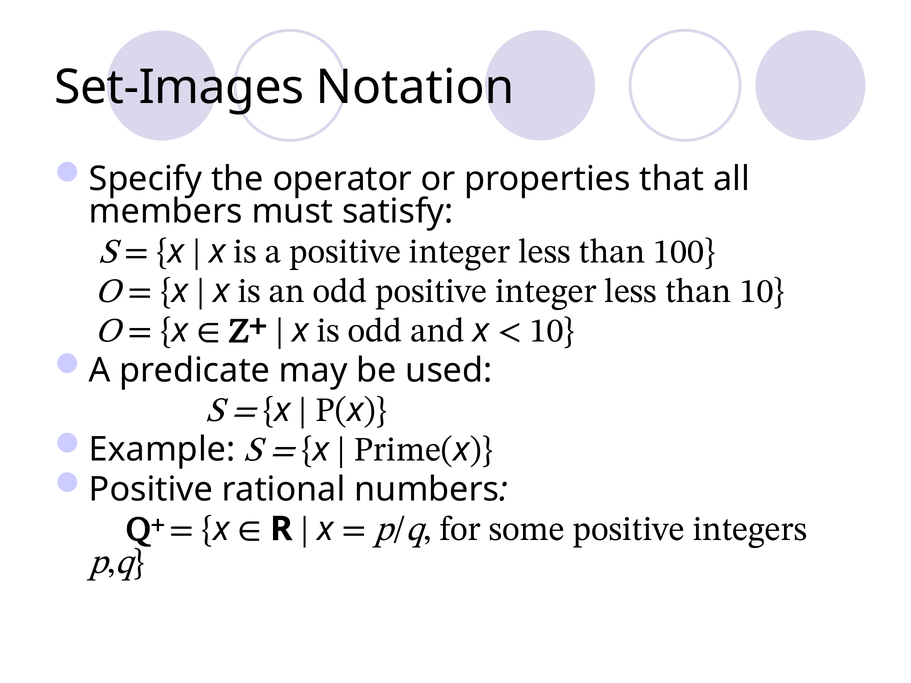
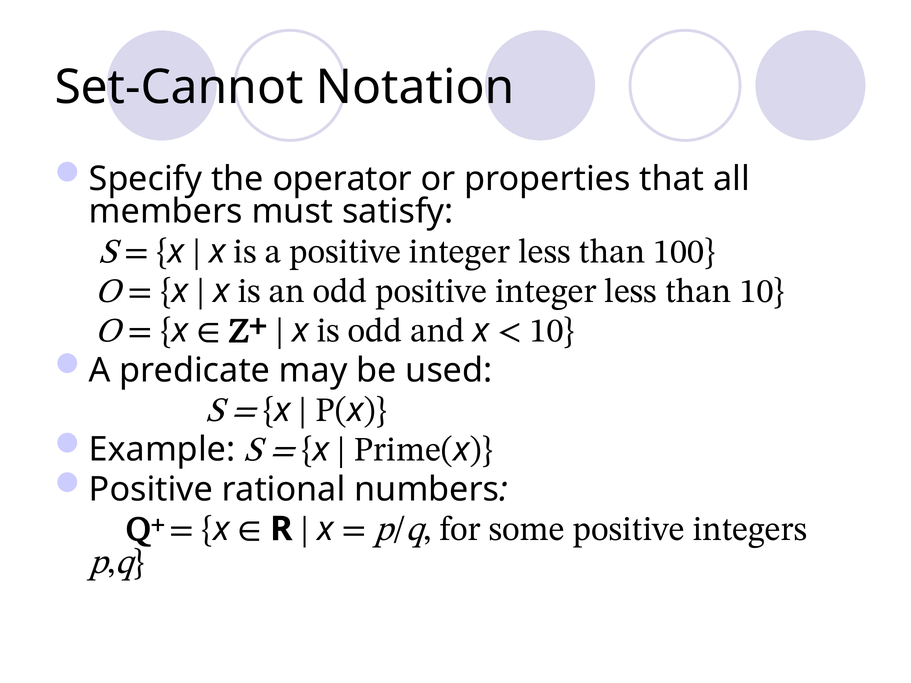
Set-Images: Set-Images -> Set-Cannot (179, 88)
